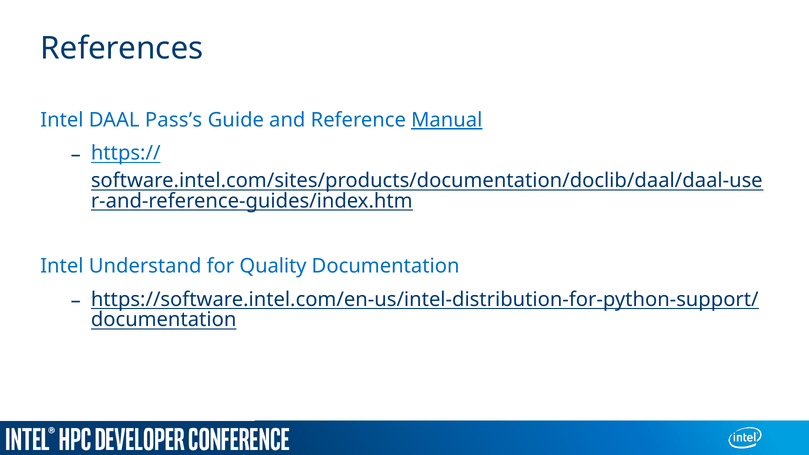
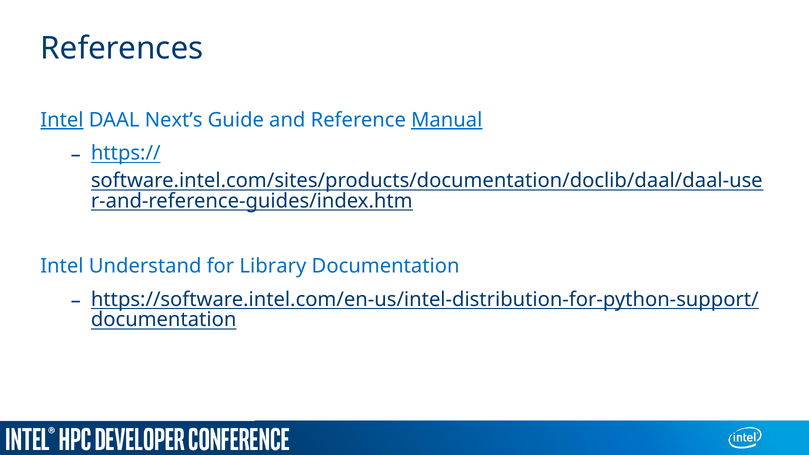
Intel underline: none -> present (62, 120)
Pass’s: Pass’s -> Next’s (174, 120)
Quality: Quality -> Library (273, 266)
